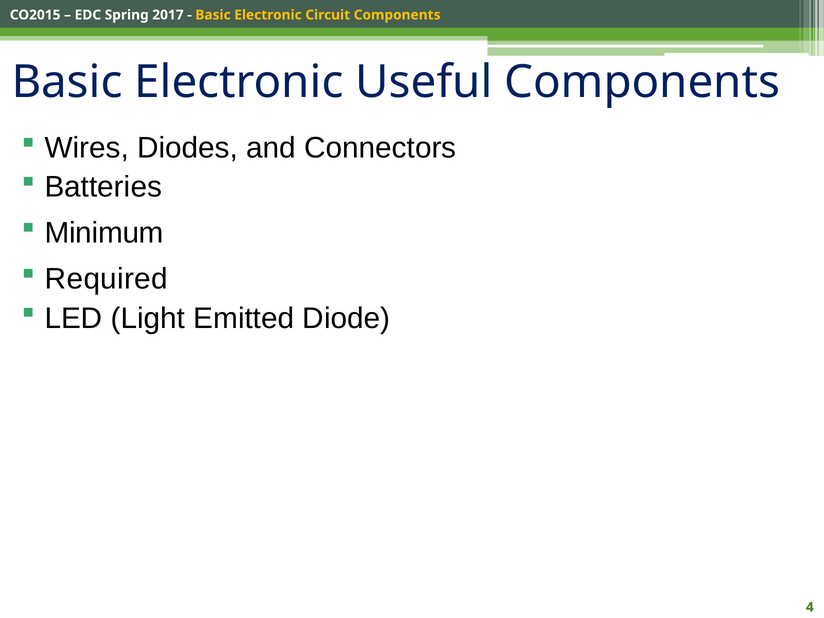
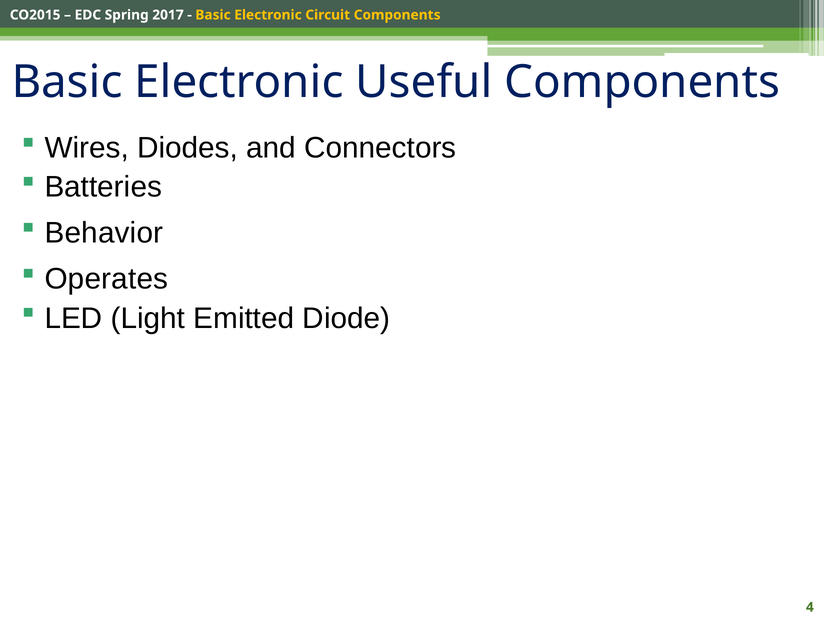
Minimum: Minimum -> Behavior (104, 233)
Required: Required -> Operates (106, 279)
